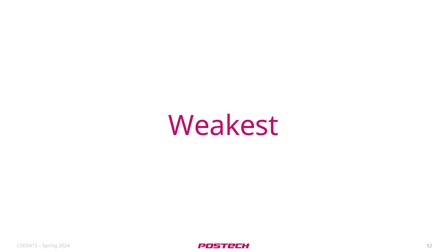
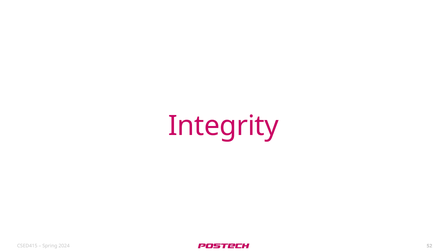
Weakest: Weakest -> Integrity (223, 126)
